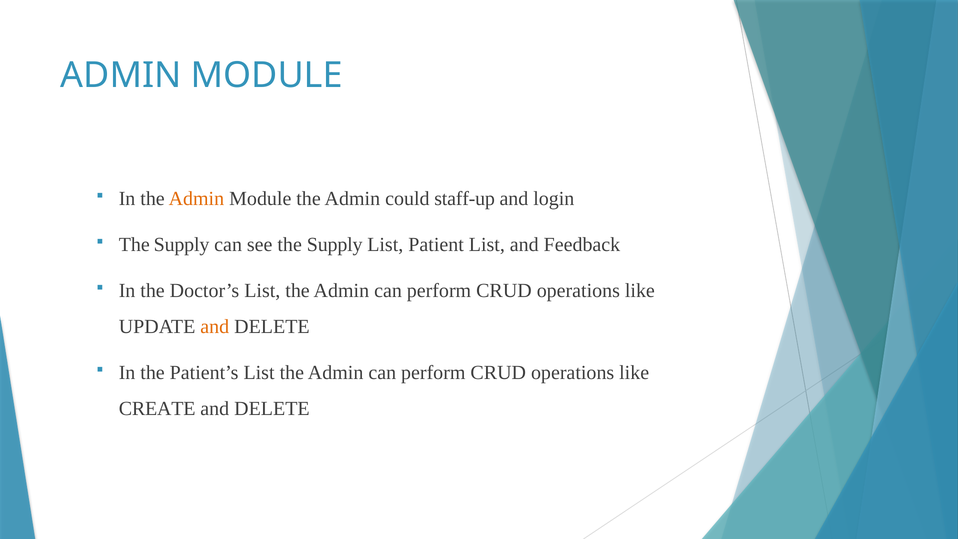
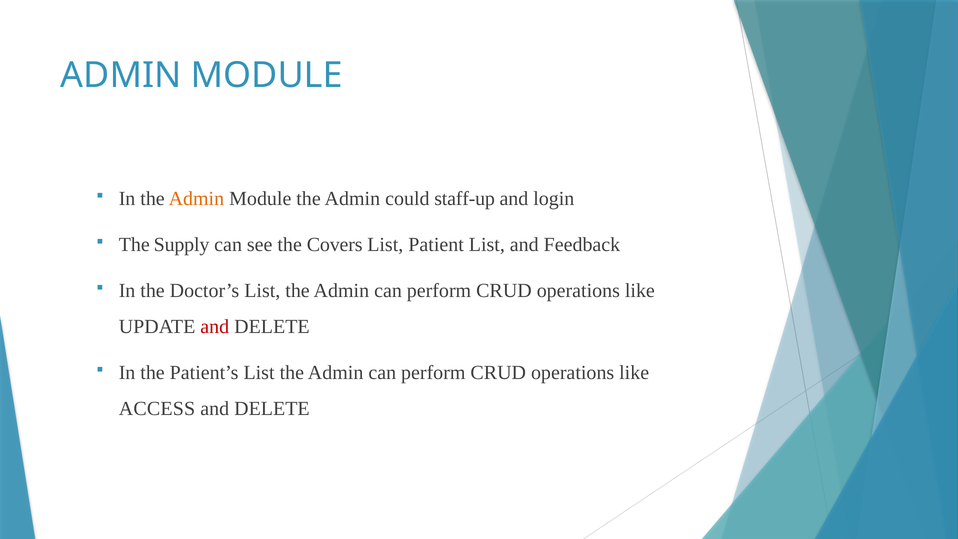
see the Supply: Supply -> Covers (335, 245)
and colour: orange -> red (215, 327)
CREATE: CREATE -> ACCESS (157, 409)
